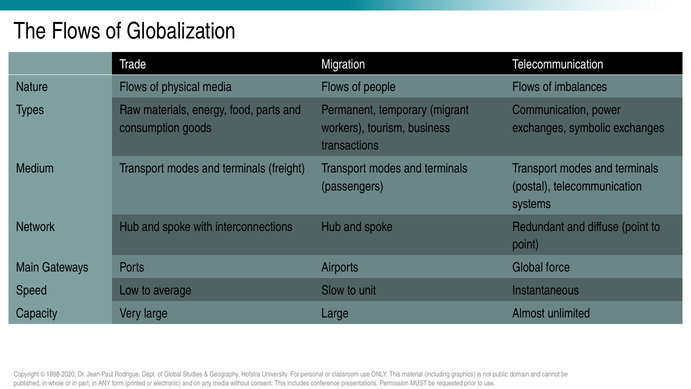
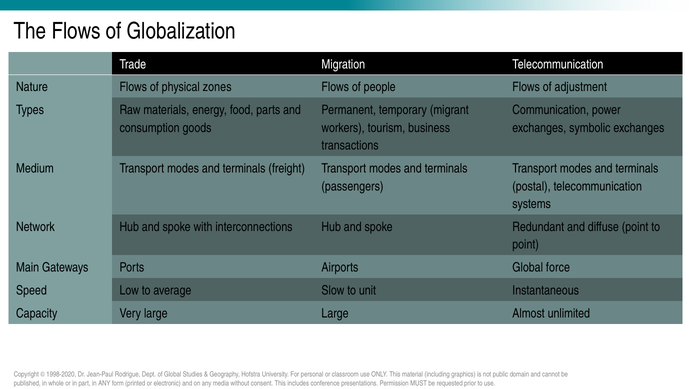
physical media: media -> zones (217, 87)
imbalances: imbalances -> adjustment (581, 87)
